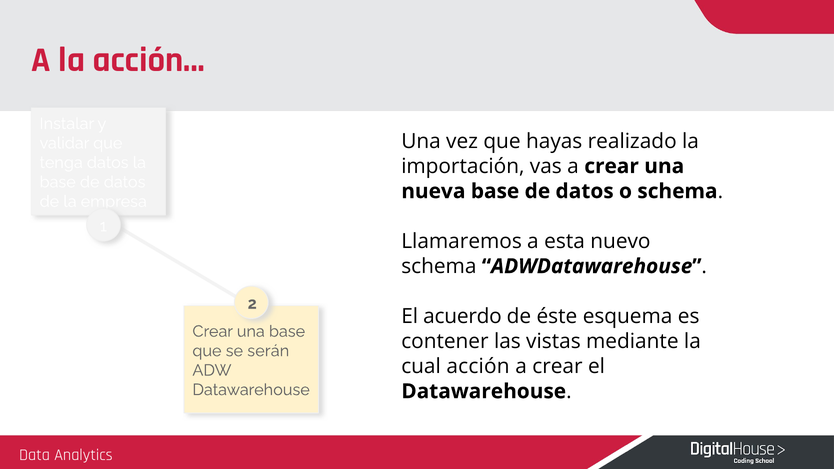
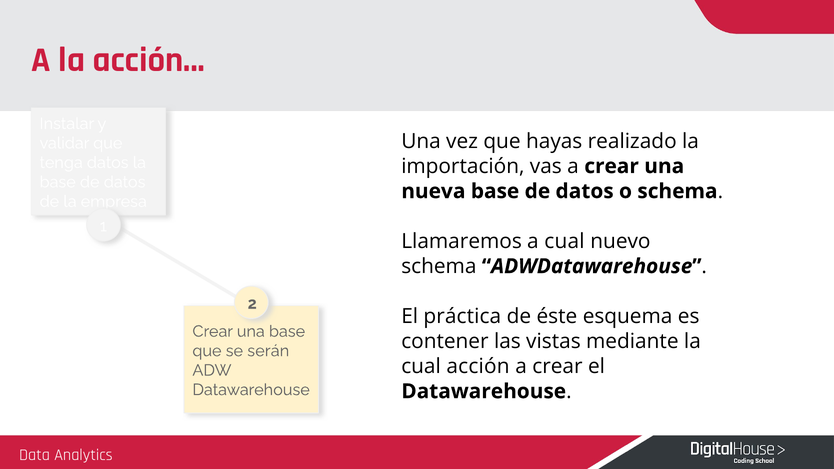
a esta: esta -> cual (564, 241)
acuerdo: acuerdo -> práctica (462, 316)
